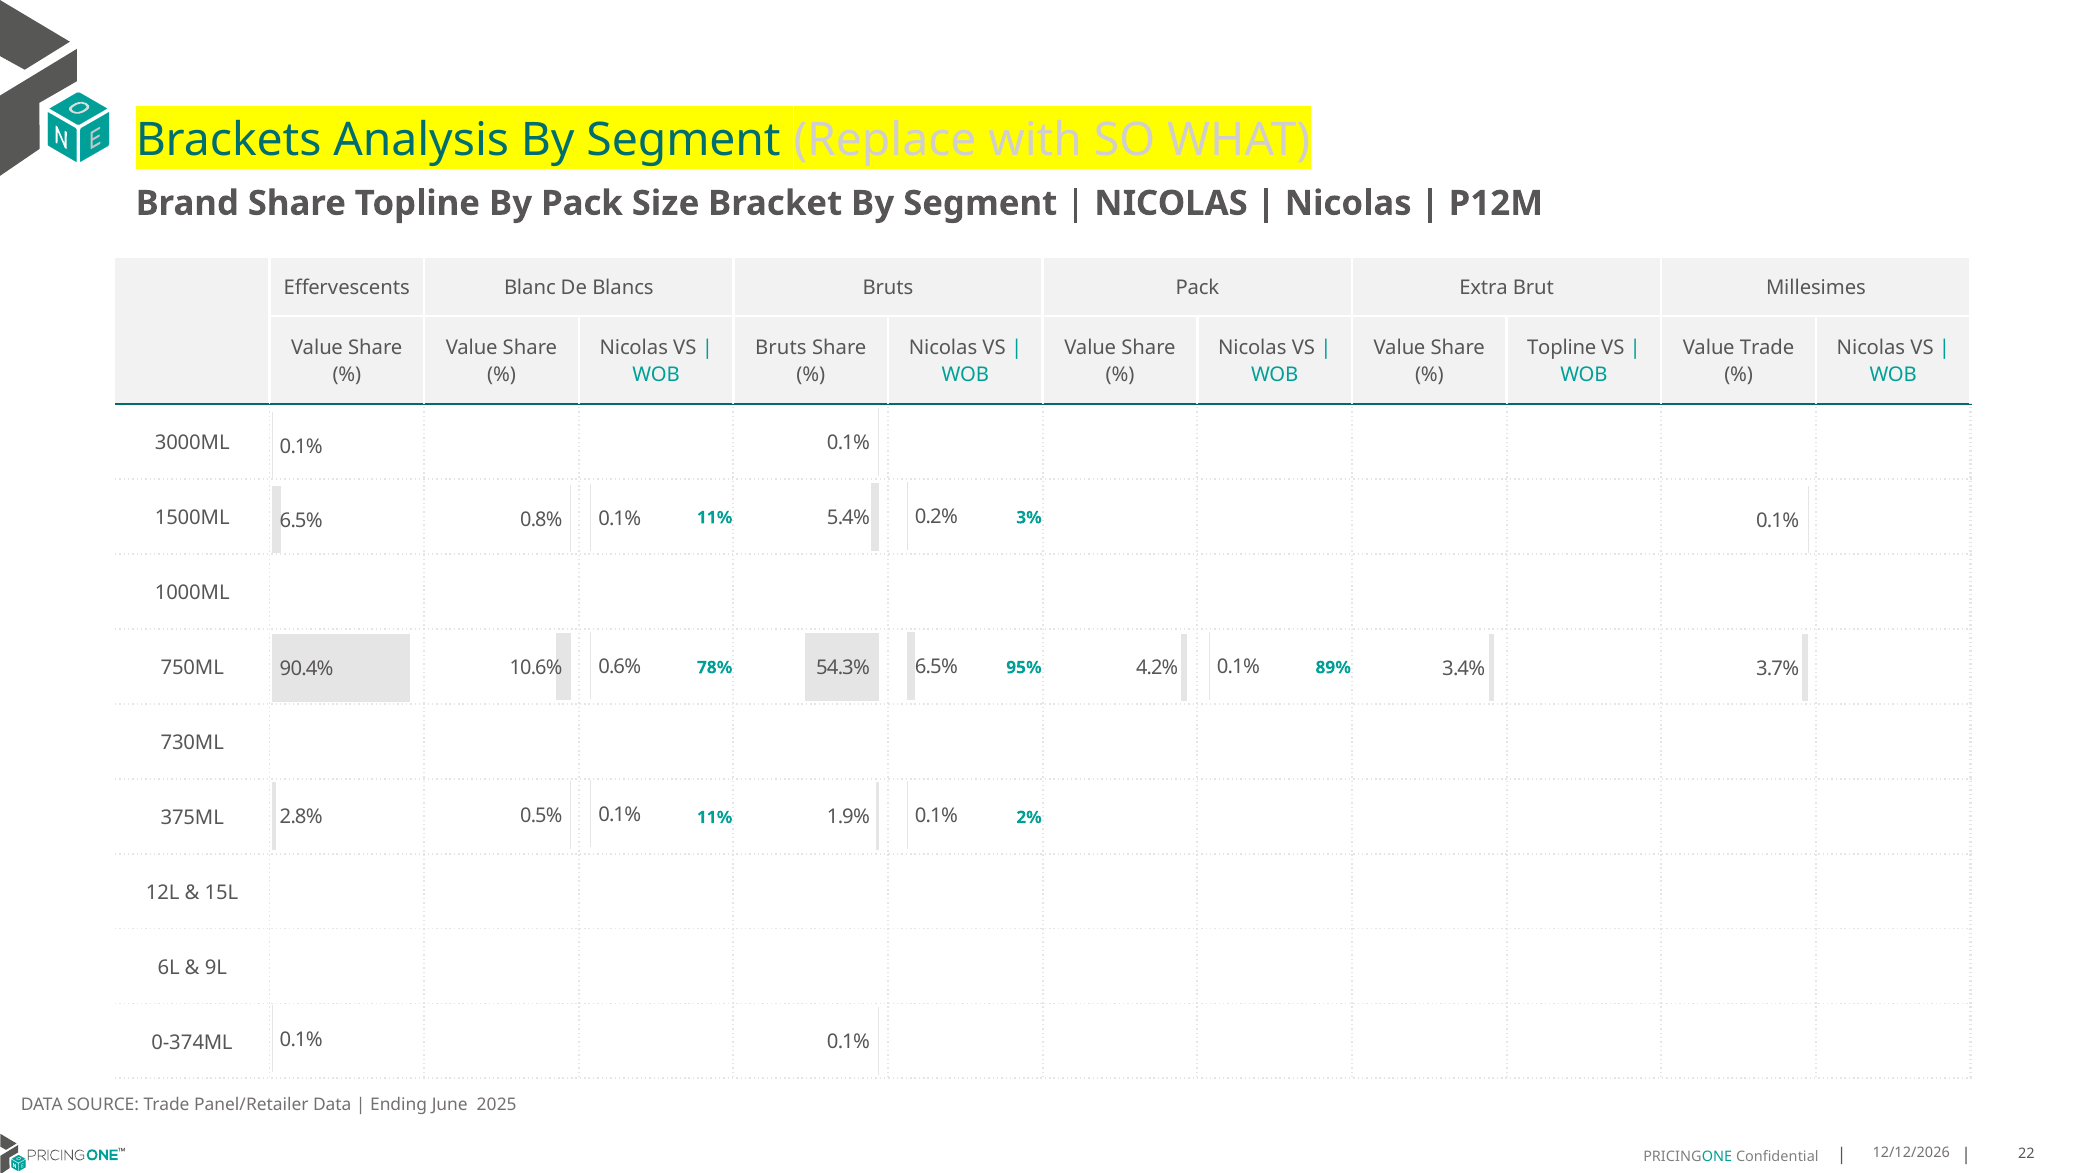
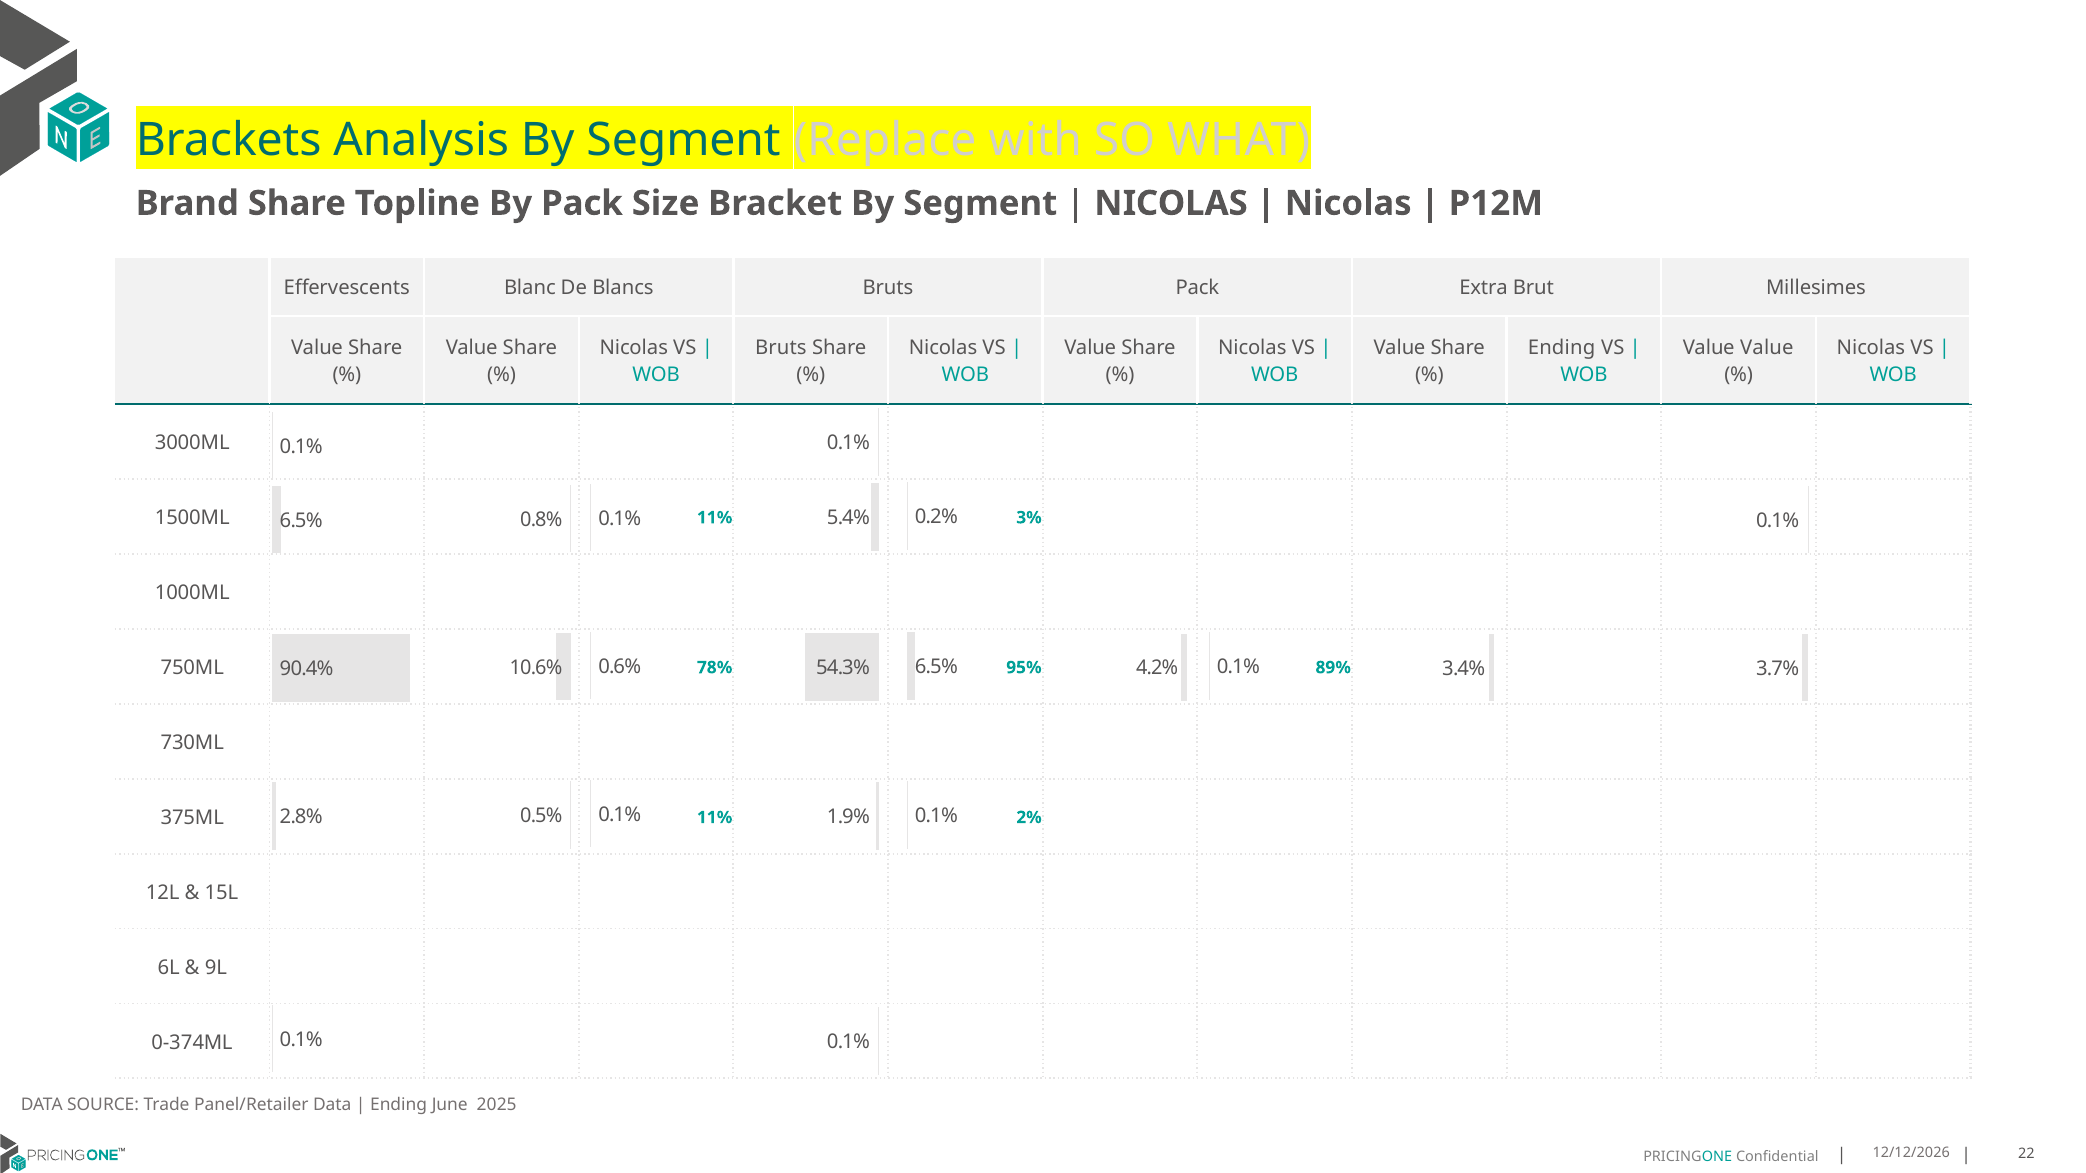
Topline: Topline -> Ending (1562, 348)
Value Trade: Trade -> Value (1767, 348)
